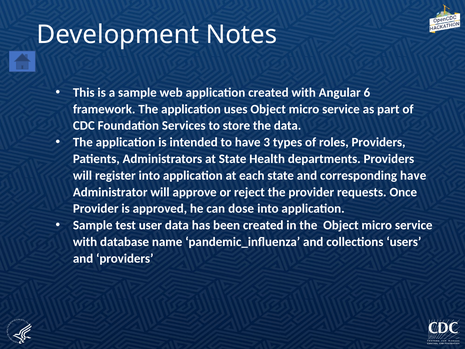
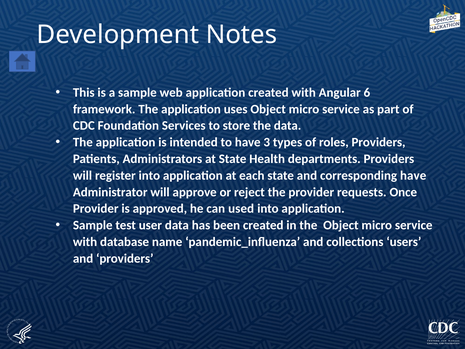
dose: dose -> used (241, 209)
